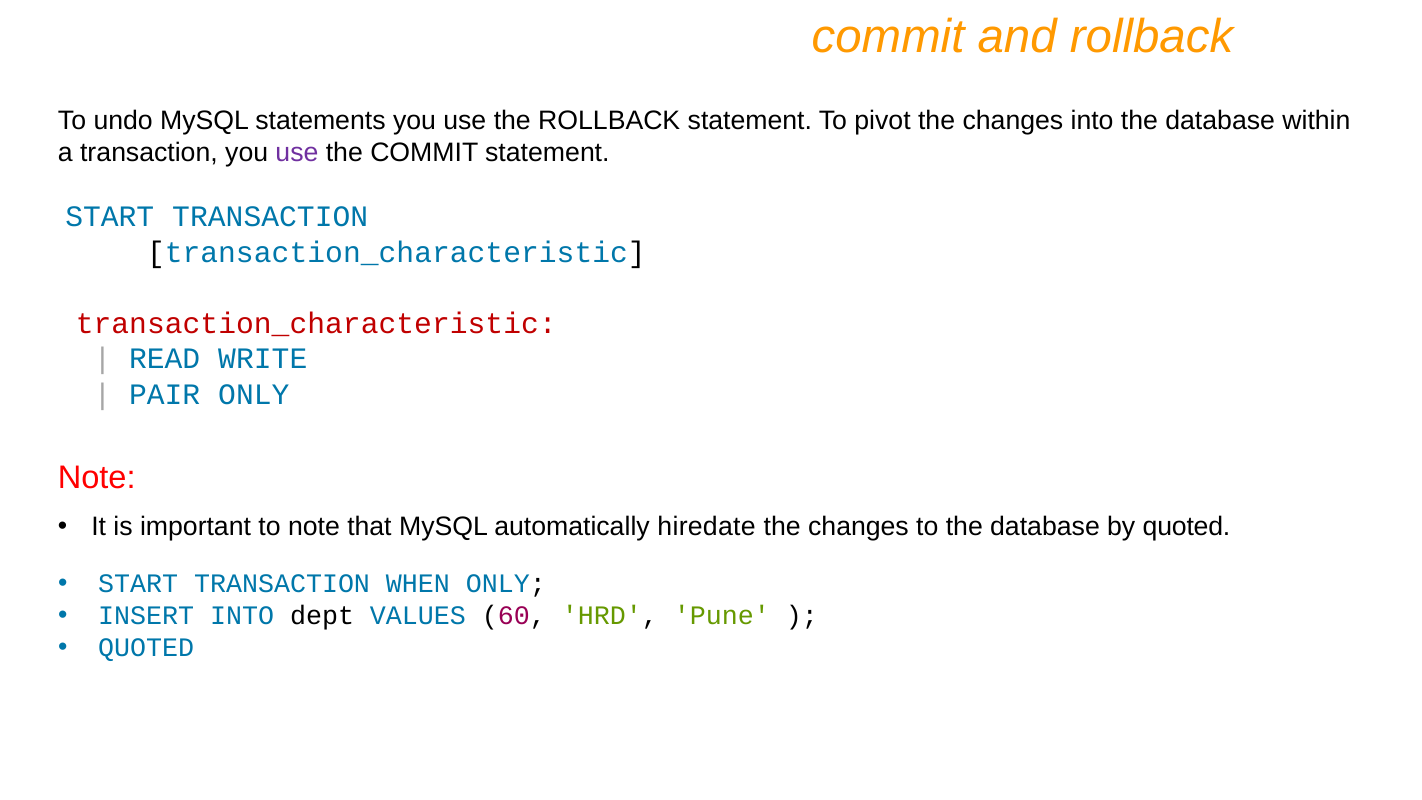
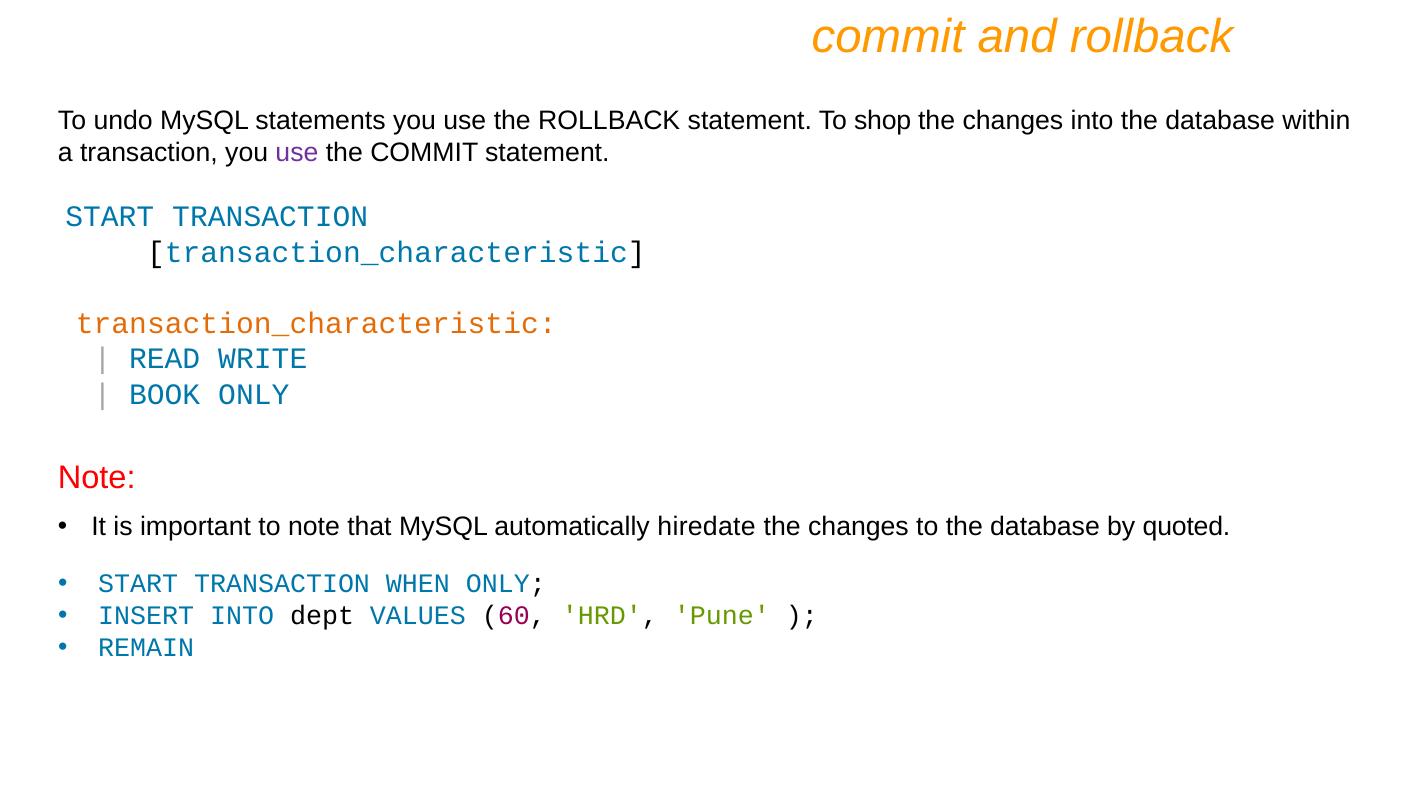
pivot: pivot -> shop (883, 121)
transaction_characteristic colour: red -> orange (316, 323)
PAIR: PAIR -> BOOK (165, 394)
QUOTED: QUOTED -> REMAIN (146, 648)
